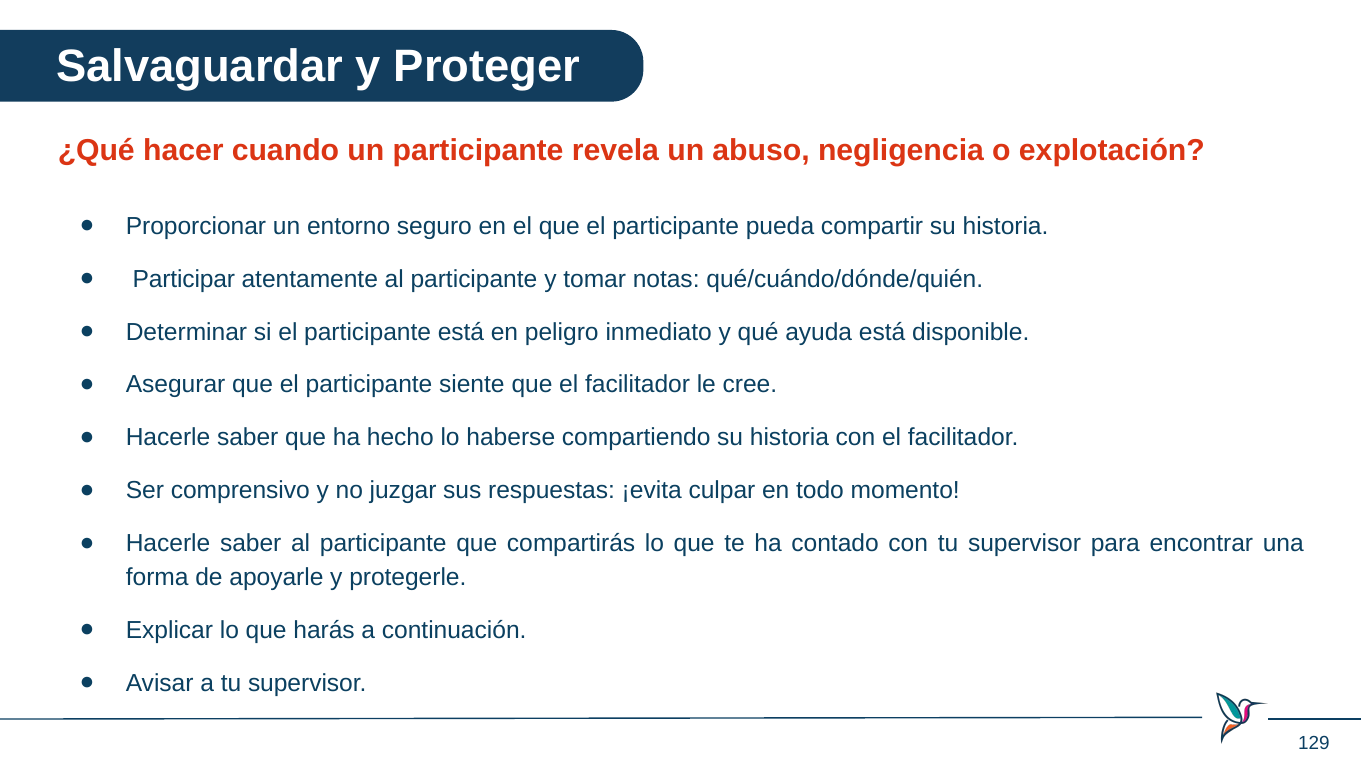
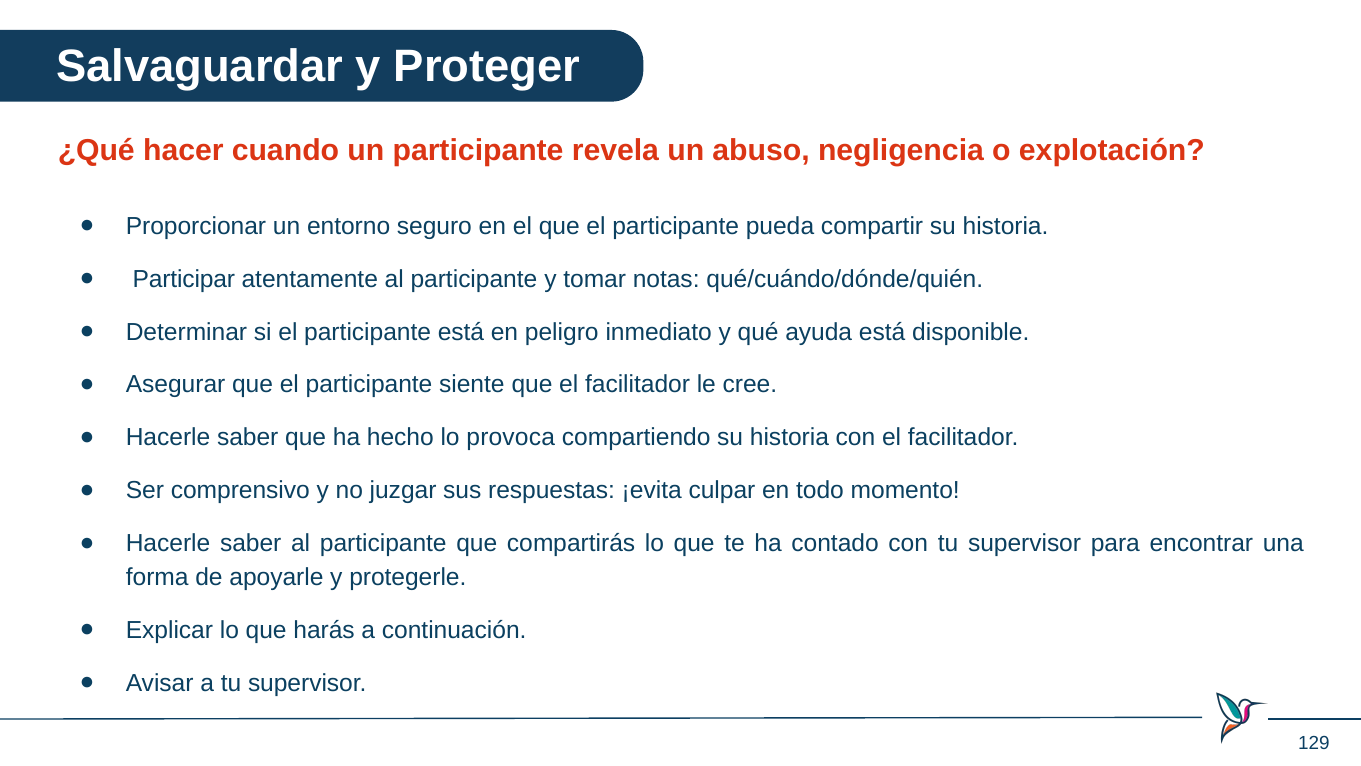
haberse: haberse -> provoca (511, 437)
